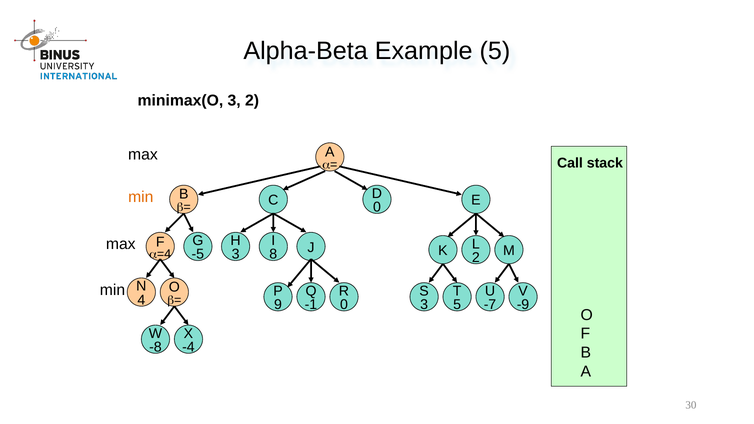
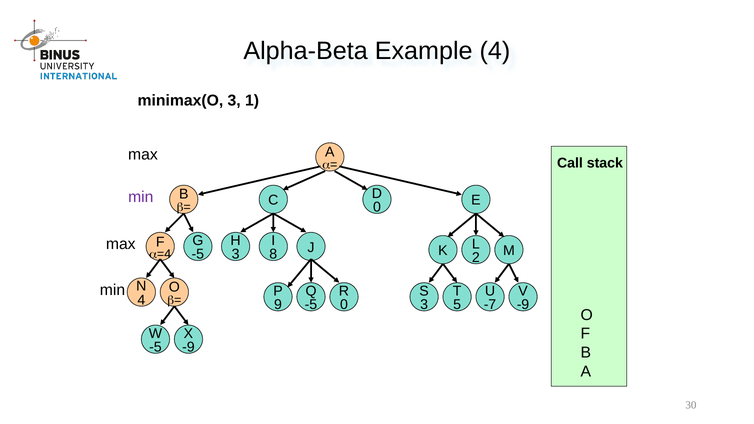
Example 5: 5 -> 4 (495, 51)
3 2: 2 -> 1 (252, 101)
min colour: orange -> purple (141, 197)
-1: -1 -> -5 (311, 305)
-8: -8 -> -5 (155, 347)
-4: -4 -> -9 (188, 347)
